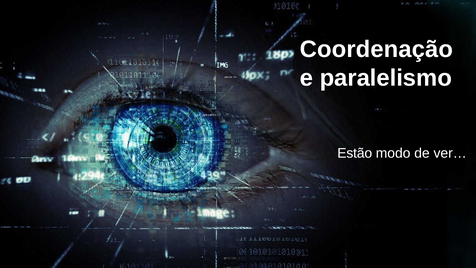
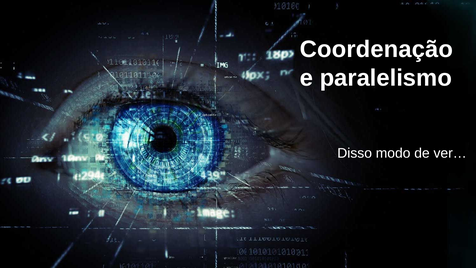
Estão: Estão -> Disso (355, 153)
